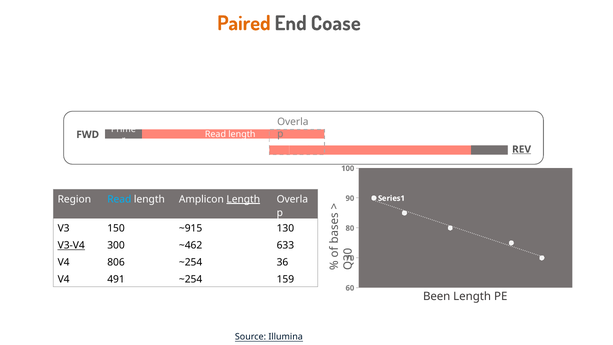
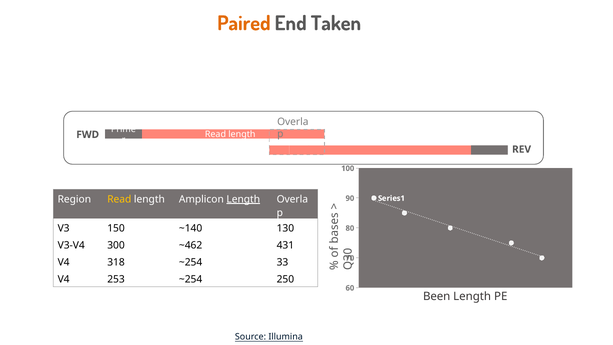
Coase: Coase -> Taken (336, 23)
REV underline: present -> none (522, 149)
Read colour: light blue -> yellow (119, 199)
~915: ~915 -> ~140 (191, 228)
V3-V4 underline: present -> none (71, 245)
633: 633 -> 431 (285, 245)
806: 806 -> 318 (116, 262)
36: 36 -> 33 (282, 262)
491: 491 -> 253 (116, 279)
159: 159 -> 250 (285, 279)
